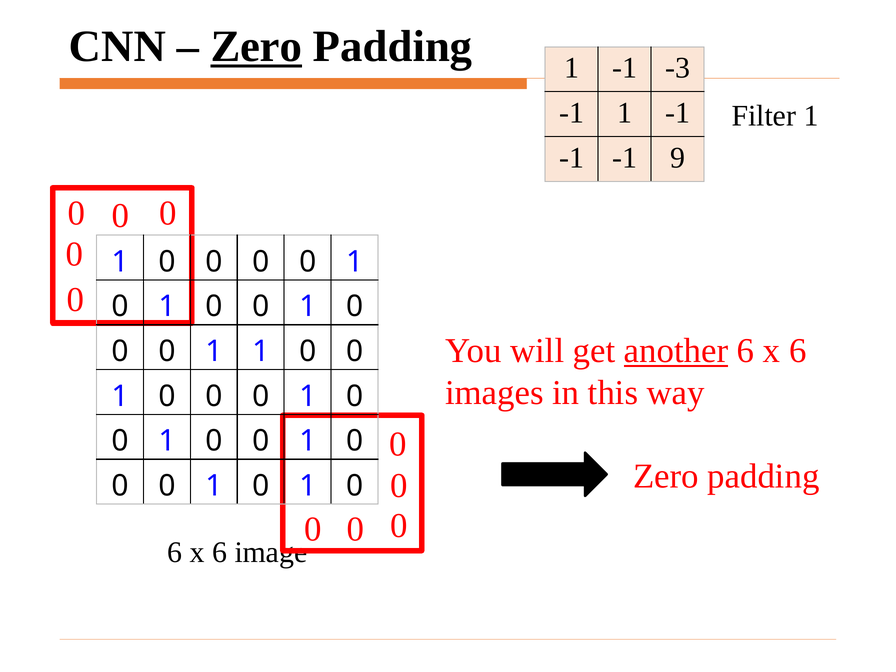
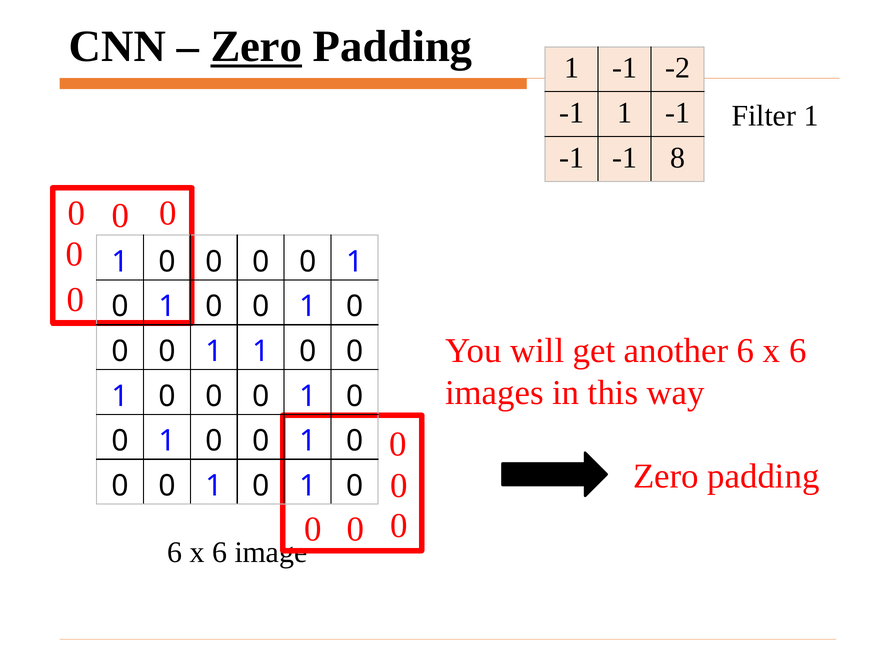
-3: -3 -> -2 (678, 68)
9: 9 -> 8 (678, 158)
another underline: present -> none (676, 351)
